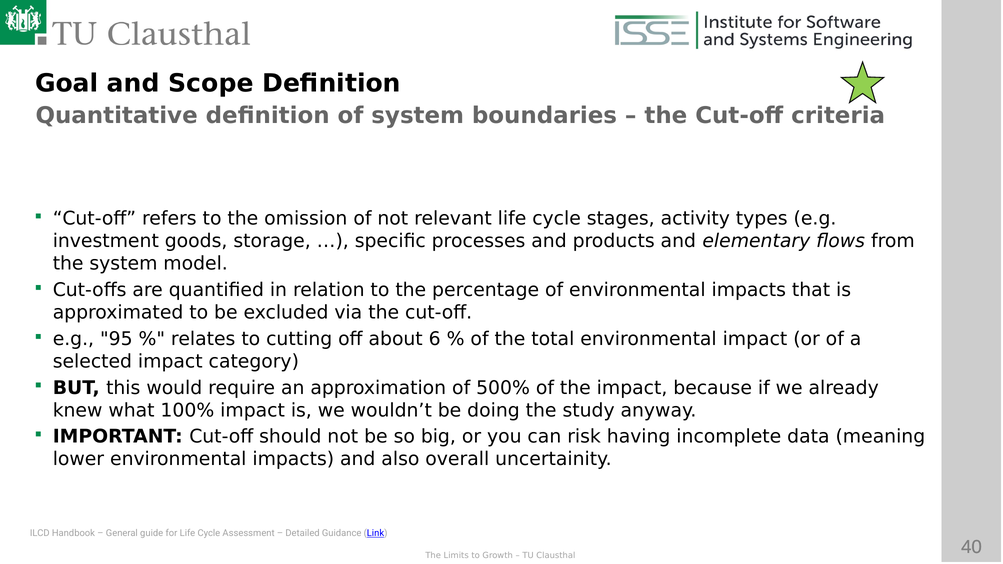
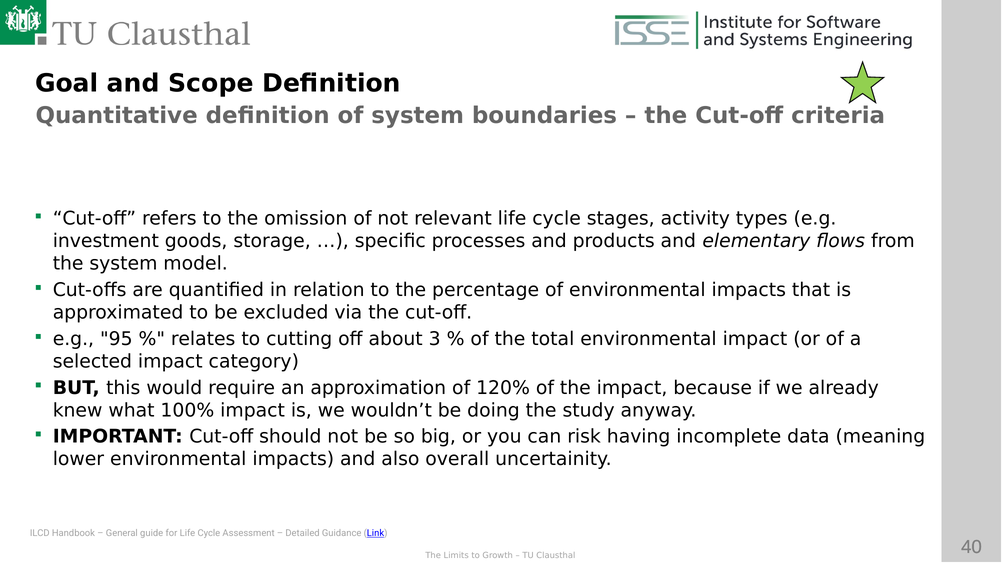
6: 6 -> 3 (435, 339)
500%: 500% -> 120% (503, 388)
